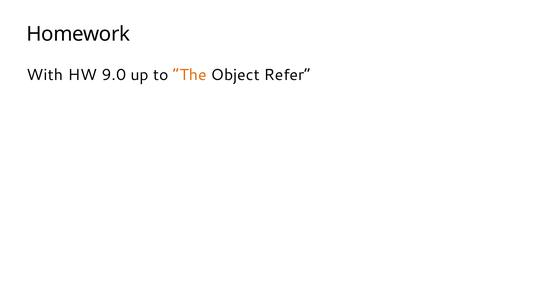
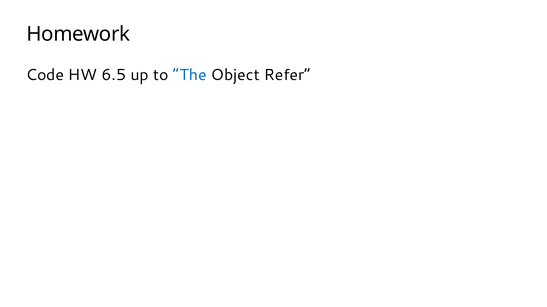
With: With -> Code (45, 75)
9.0: 9.0 -> 6.5 (114, 75)
The colour: orange -> blue (190, 75)
